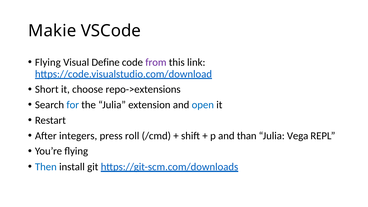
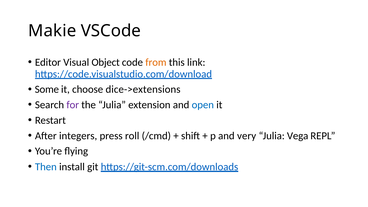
Flying: Flying -> Editor (48, 62)
Define: Define -> Object (106, 62)
from colour: purple -> orange (156, 62)
Short: Short -> Some (47, 89)
repo->extensions: repo->extensions -> dice->extensions (143, 89)
for colour: blue -> purple (73, 105)
than: than -> very (247, 136)
